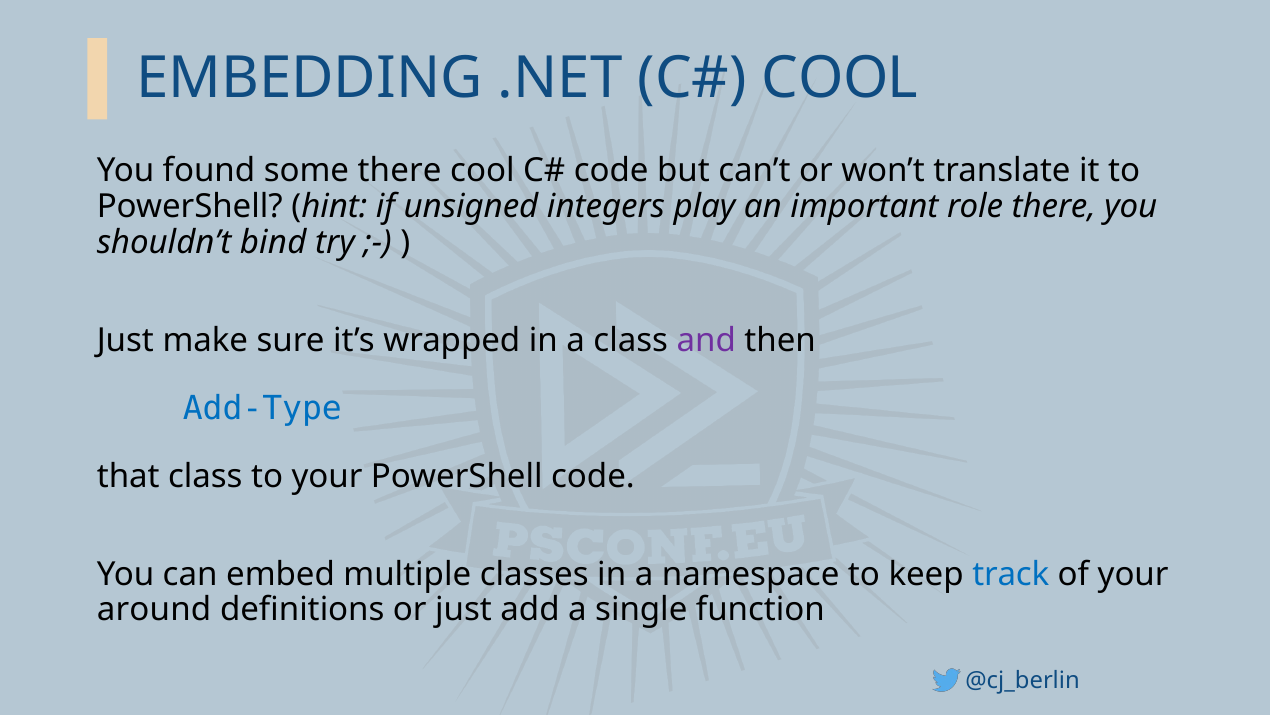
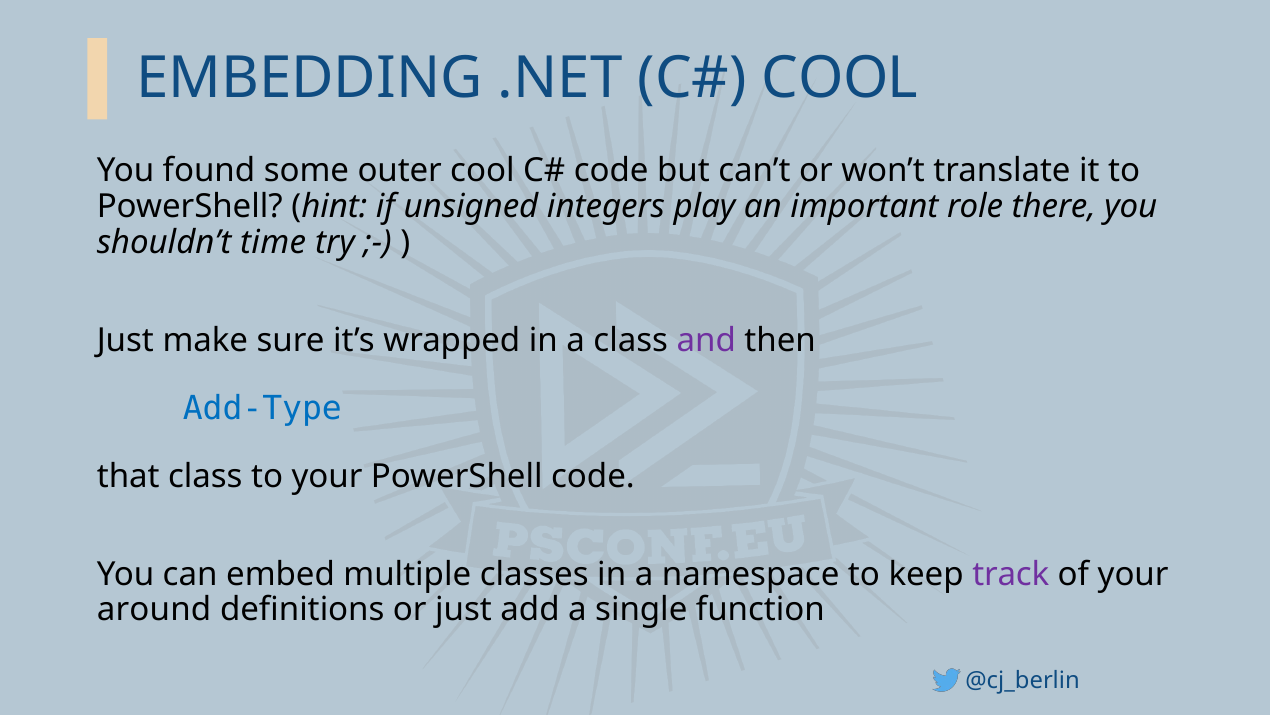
some there: there -> outer (400, 171)
bind: bind -> time (273, 242)
track colour: blue -> purple (1011, 574)
